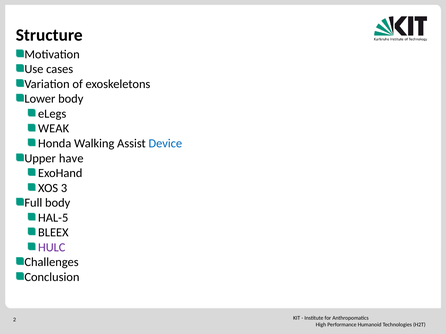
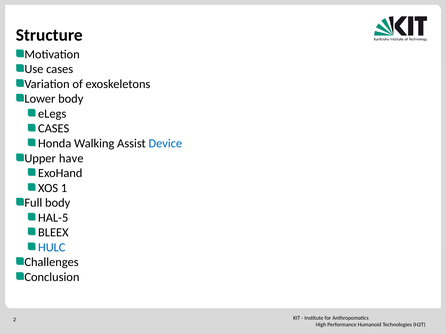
WEAK: WEAK -> CASES (54, 129)
3: 3 -> 1 (64, 188)
HULC colour: purple -> blue (52, 248)
